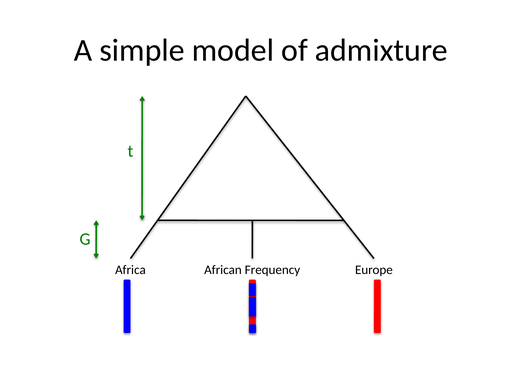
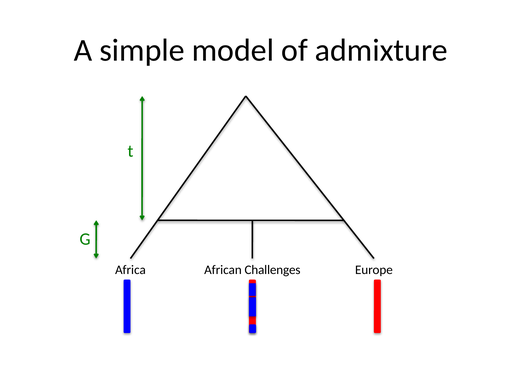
Frequency: Frequency -> Challenges (273, 270)
